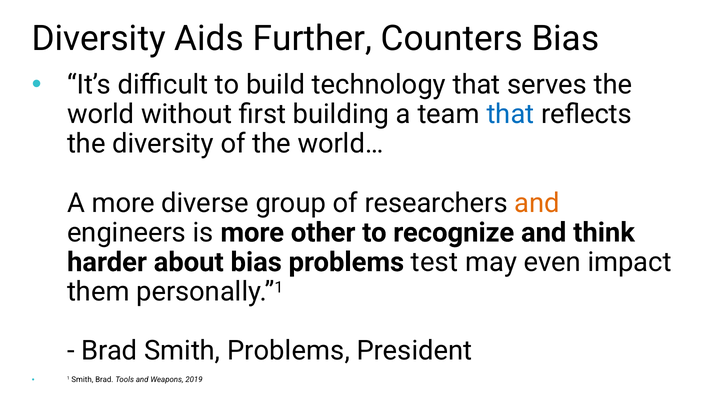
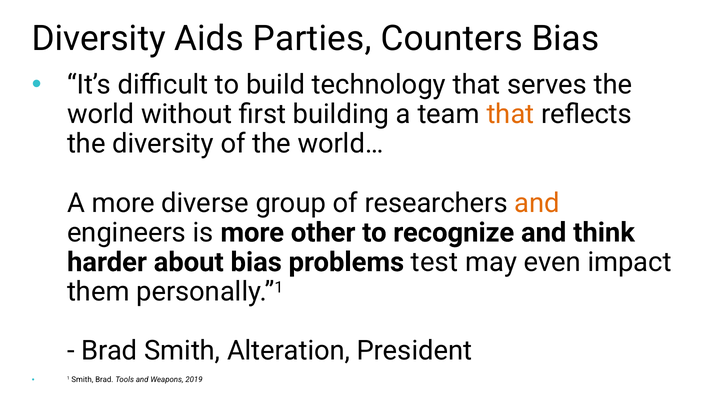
Further: Further -> Parties (312, 38)
that colour: blue -> orange (510, 114)
Smith Problems: Problems -> Alteration (289, 351)
